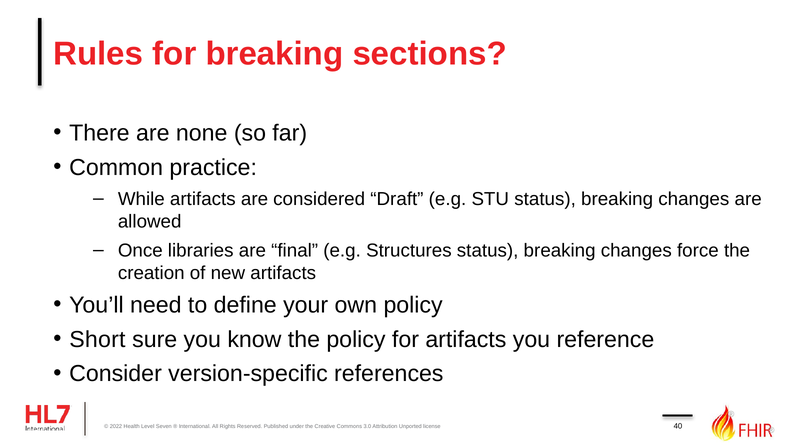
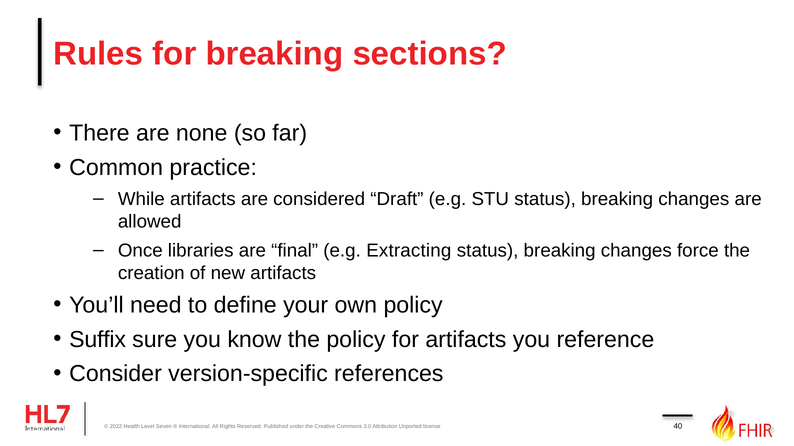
Structures: Structures -> Extracting (409, 251)
Short: Short -> Suffix (98, 340)
